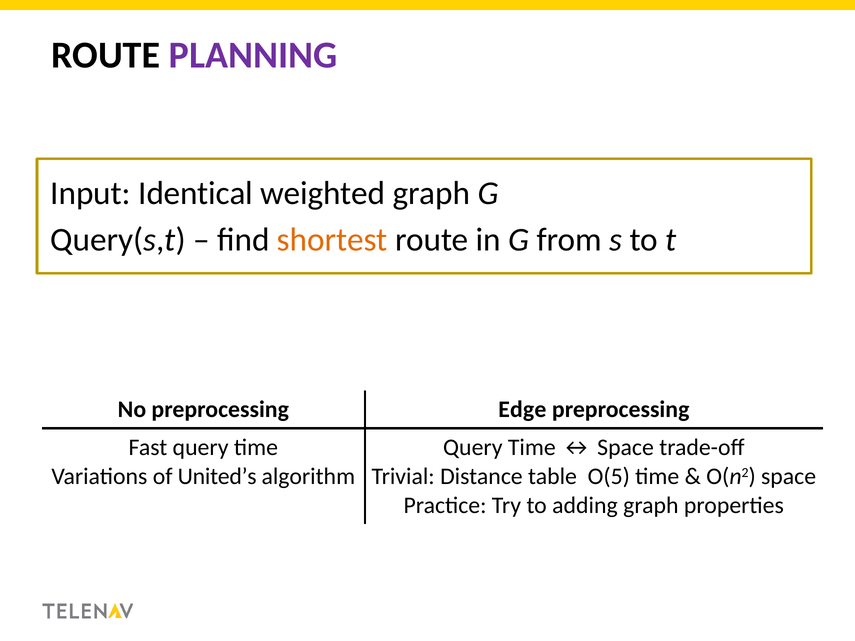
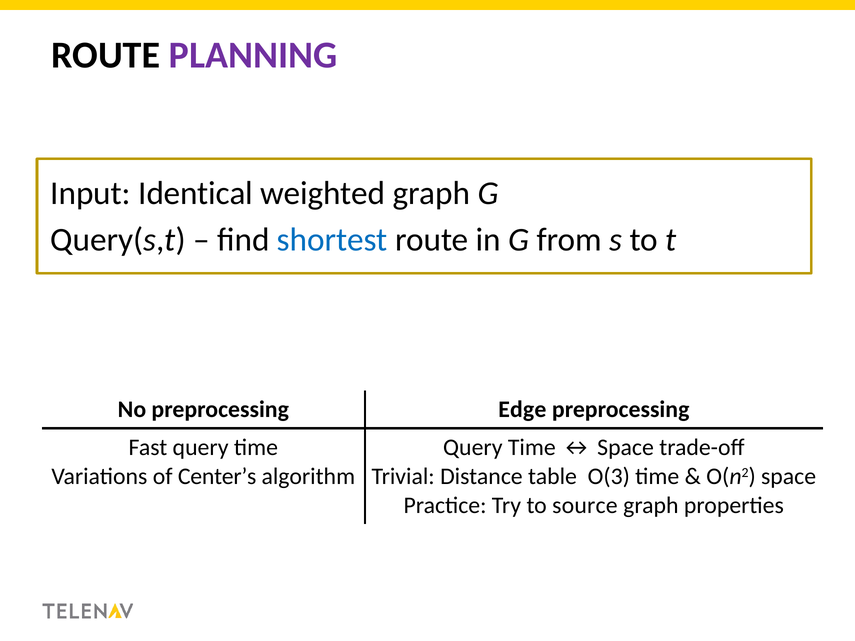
shortest colour: orange -> blue (332, 240)
United’s: United’s -> Center’s (217, 477)
O(5: O(5 -> O(3 (609, 477)
adding: adding -> source (585, 506)
